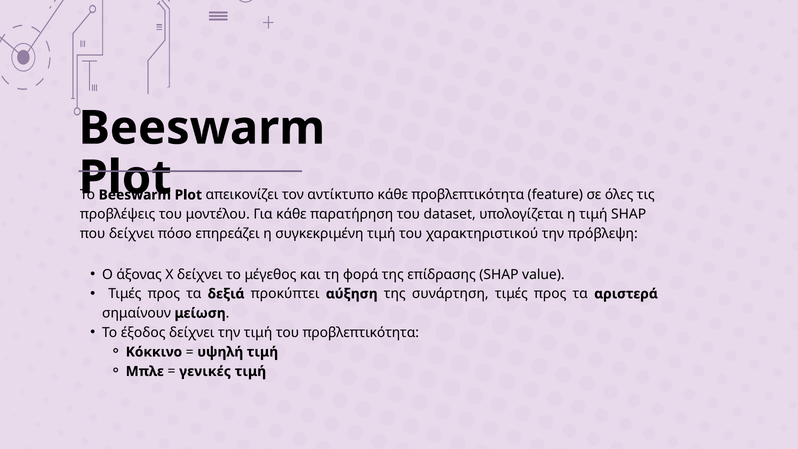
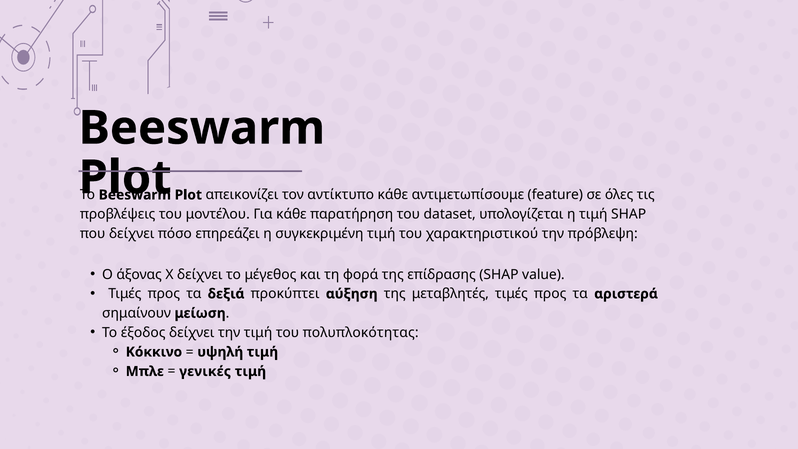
κάθε προβλεπτικότητα: προβλεπτικότητα -> αντιμετωπίσουμε (468, 195)
συνάρτηση: συνάρτηση -> μεταβλητές (450, 294)
του προβλεπτικότητα: προβλεπτικότητα -> πολυπλοκότητας (361, 333)
